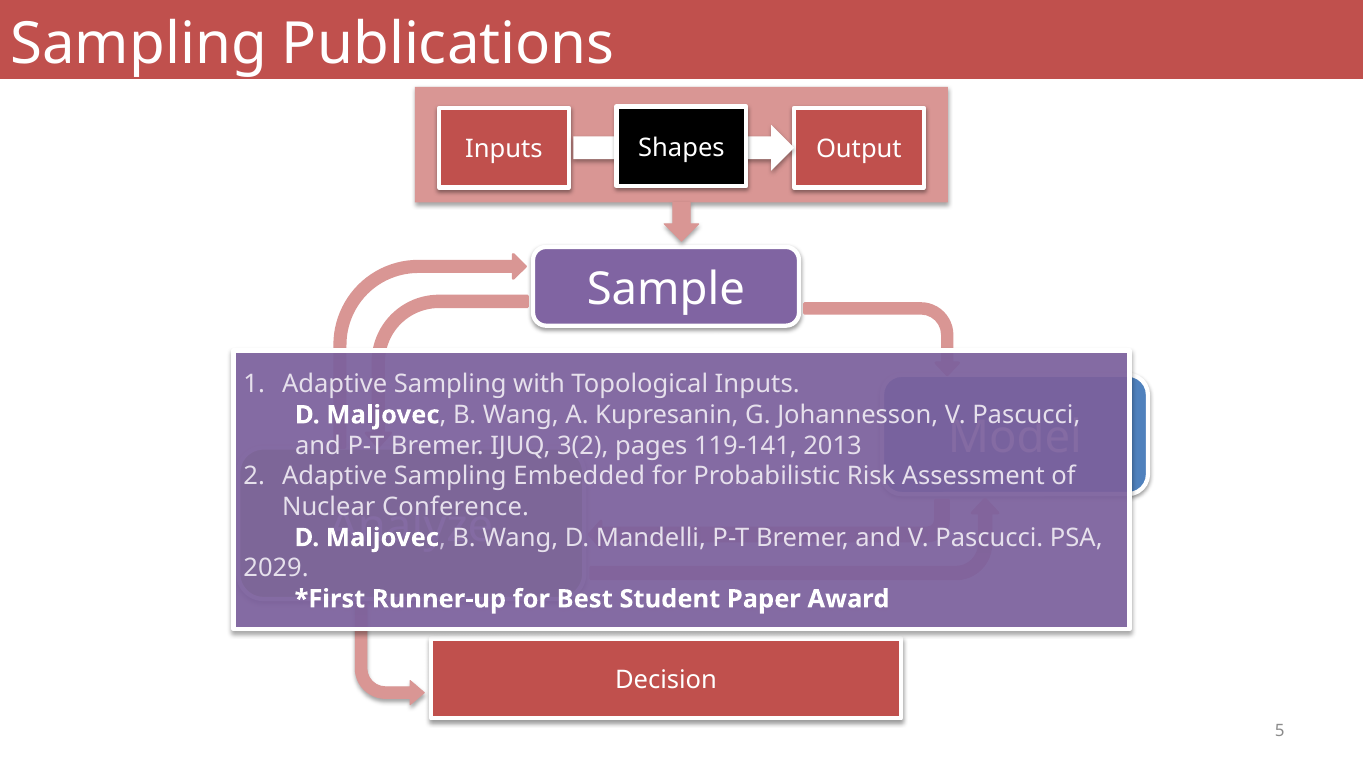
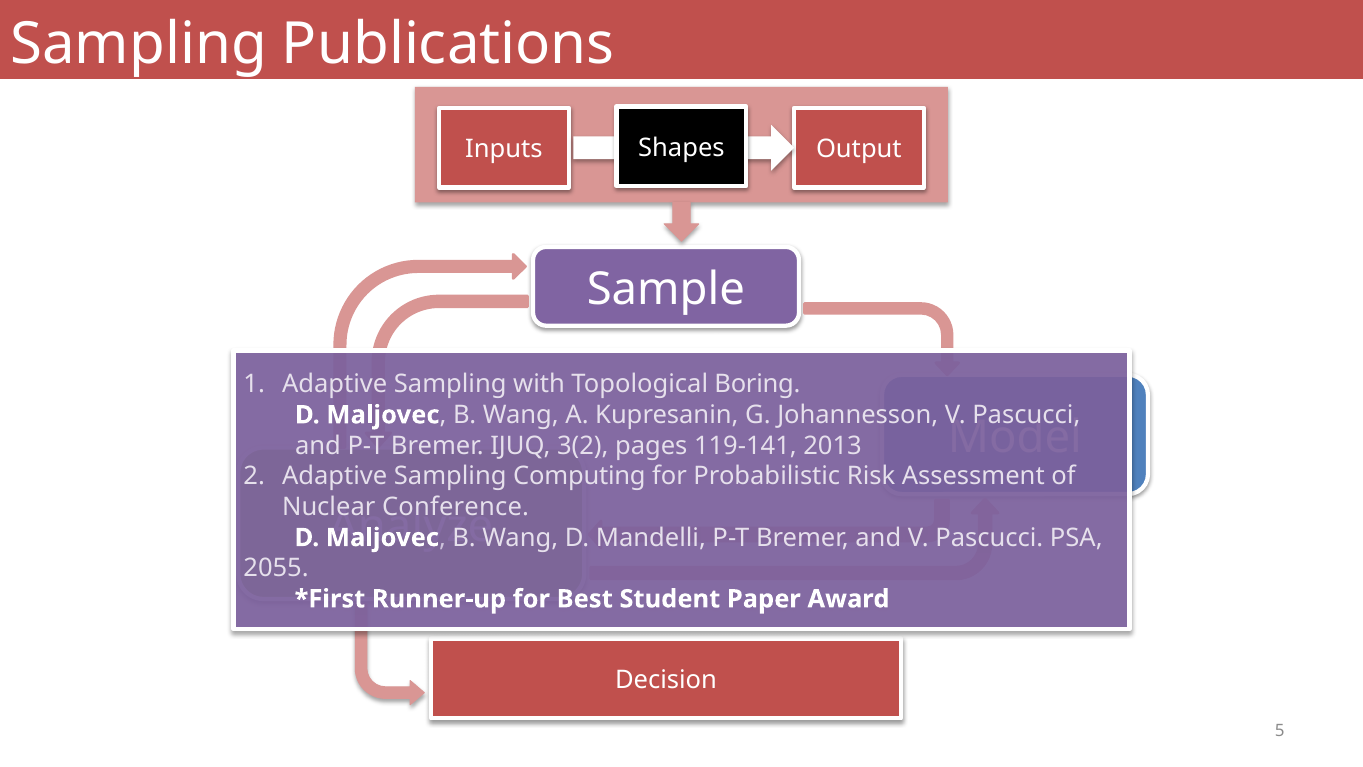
Topological Inputs: Inputs -> Boring (757, 384)
Embedded: Embedded -> Computing (579, 476)
2029: 2029 -> 2055 (276, 568)
